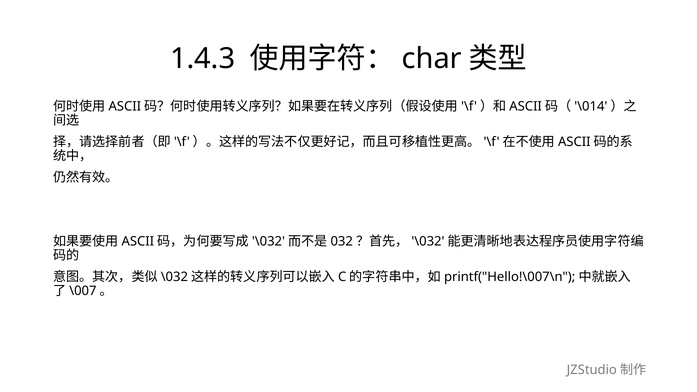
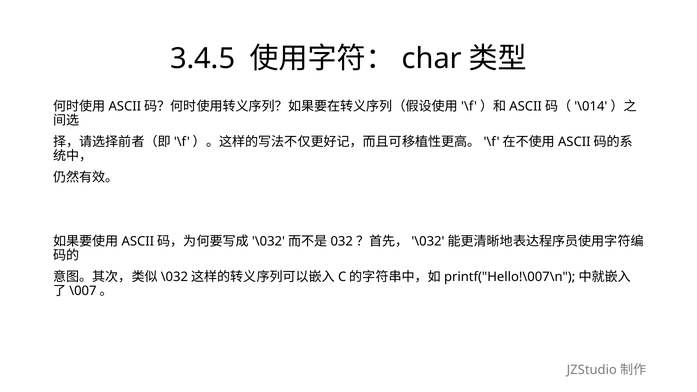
1.4.3: 1.4.3 -> 3.4.5 (203, 59)
